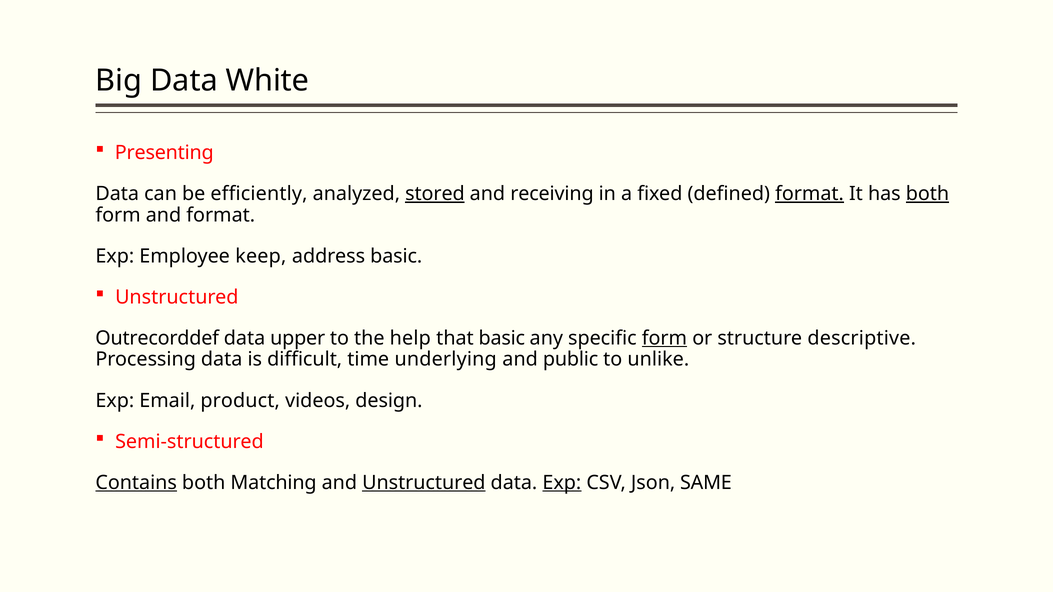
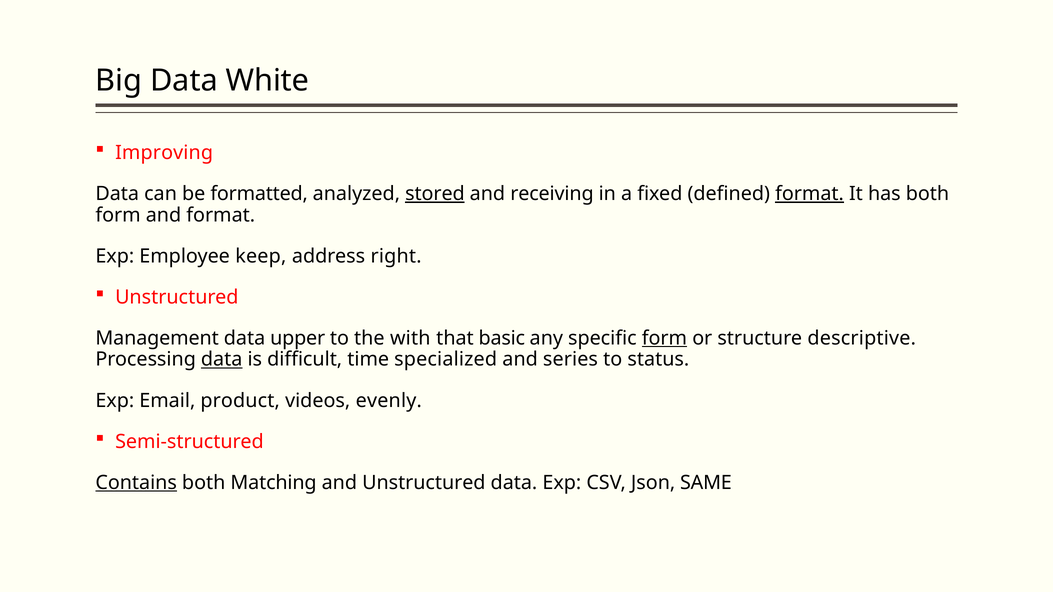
Presenting: Presenting -> Improving (164, 153)
efficiently: efficiently -> formatted (259, 194)
both underline: present -> none (927, 194)
address basic: basic -> right (396, 256)
Outrecorddef: Outrecorddef -> Management (157, 338)
help: help -> with (410, 338)
data underline: none -> present (222, 360)
underlying: underlying -> specialized (446, 360)
public: public -> series (570, 360)
unlike: unlike -> status (658, 360)
design: design -> evenly (389, 401)
Unstructured underline: present -> none (424, 483)
Exp underline: present -> none (562, 483)
